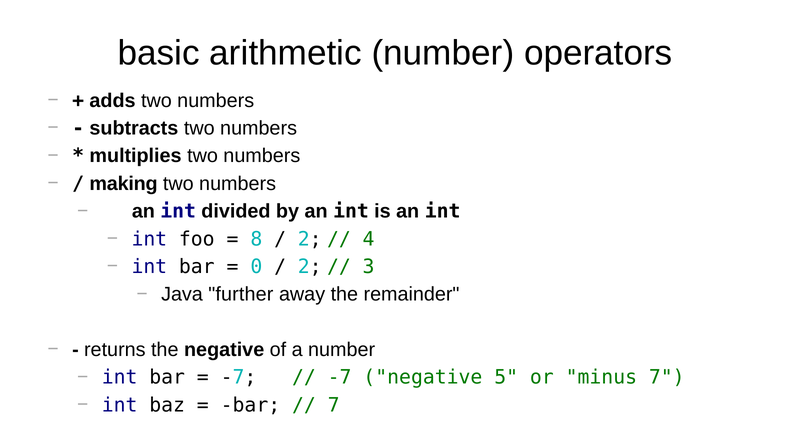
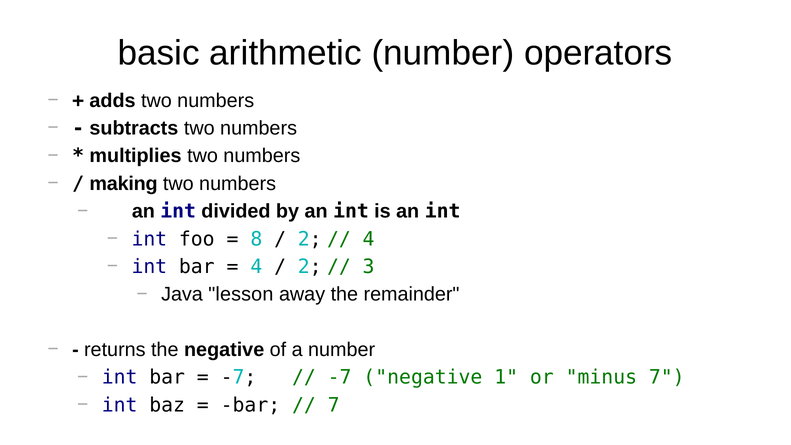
0: 0 -> 4 (256, 267)
further: further -> lesson (241, 294)
5: 5 -> 1 (506, 377)
